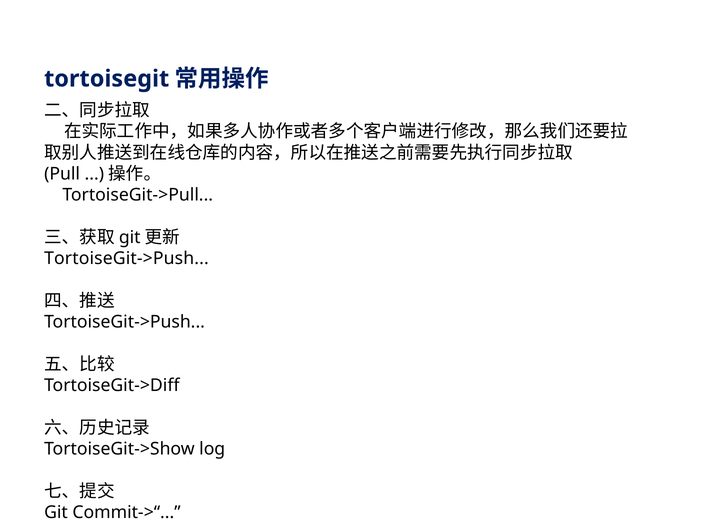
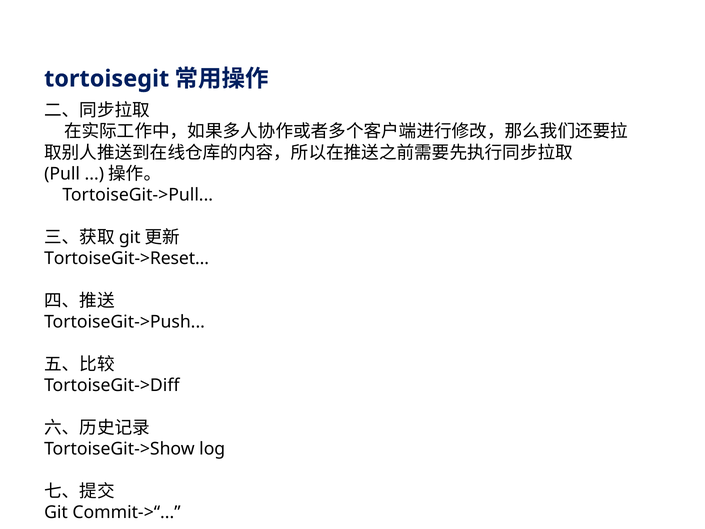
TortoiseGit->Push: TortoiseGit->Push -> TortoiseGit->Reset (127, 258)
